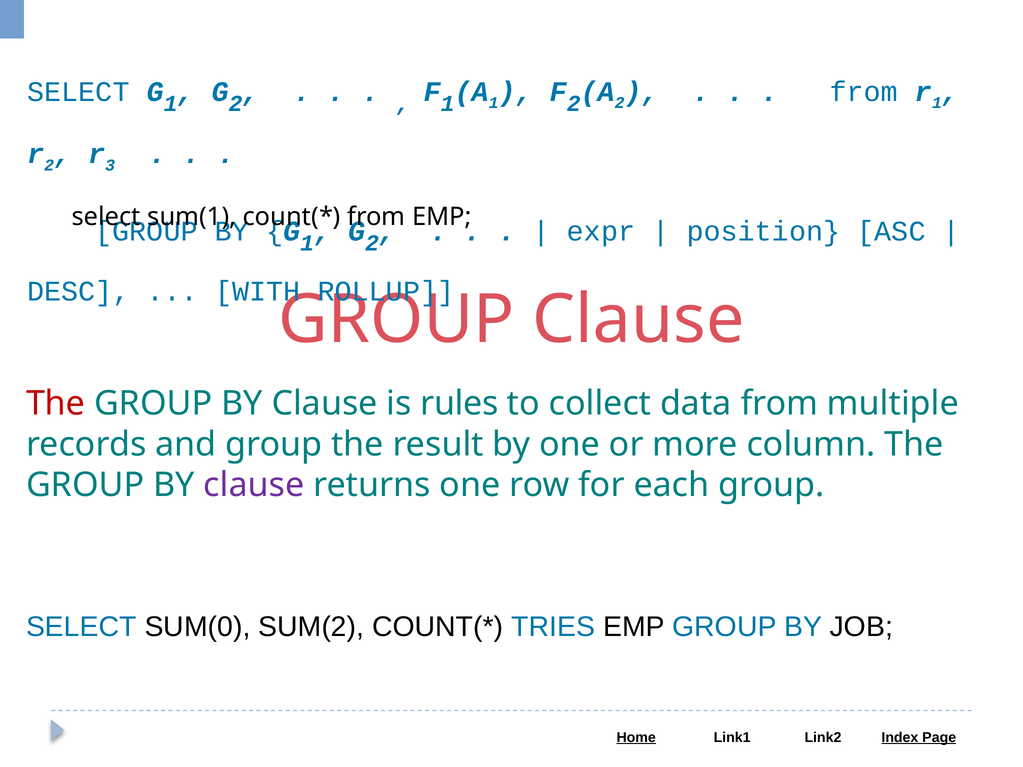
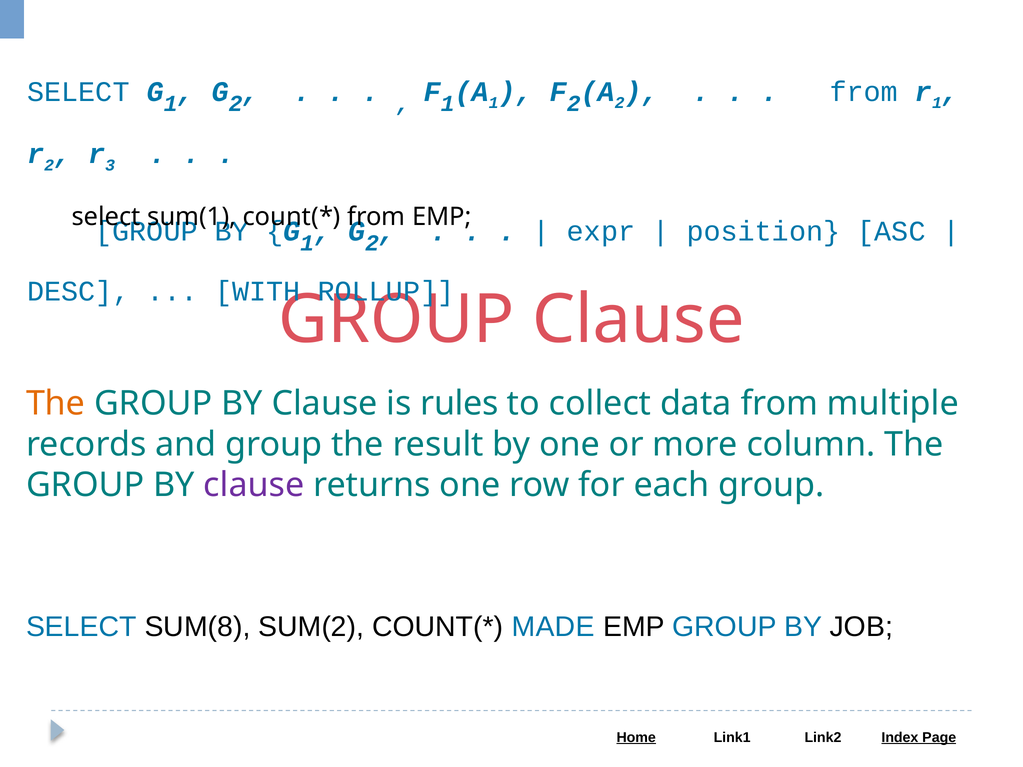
The colour: red -> orange (56, 404)
SUM(0: SUM(0 -> SUM(8 (197, 627)
TRIES: TRIES -> MADE (553, 627)
